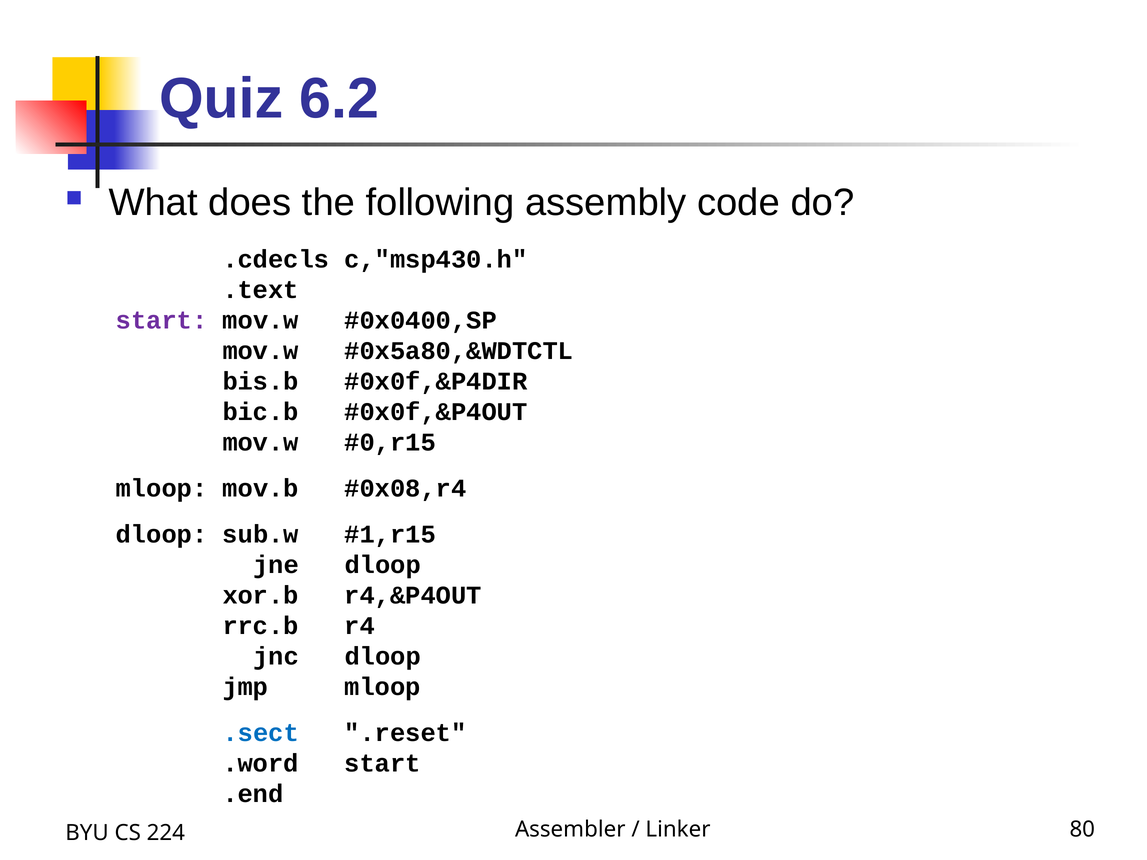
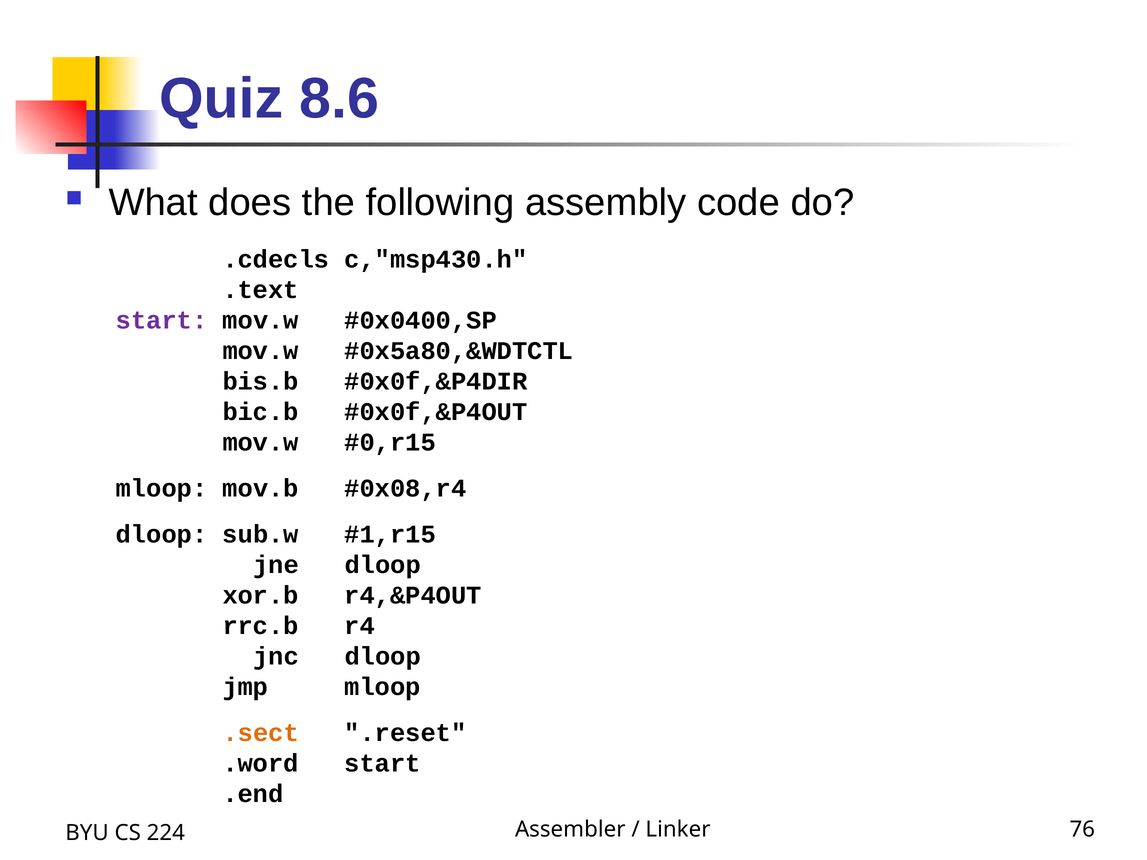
6.2: 6.2 -> 8.6 (339, 99)
.sect colour: blue -> orange (261, 733)
80: 80 -> 76 (1082, 829)
